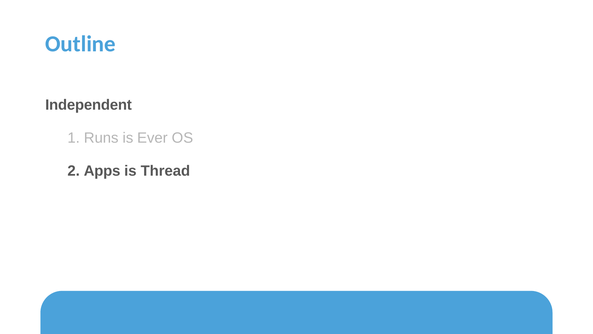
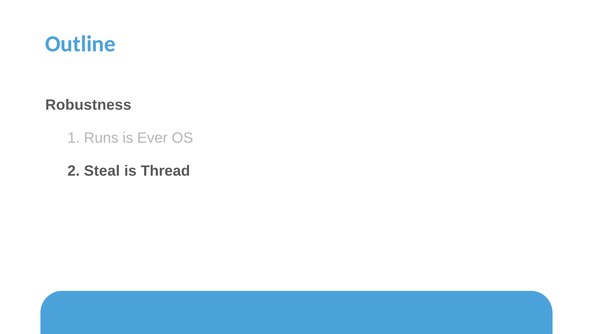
Independent: Independent -> Robustness (88, 105)
Apps: Apps -> Steal (102, 171)
